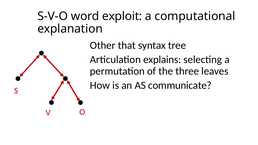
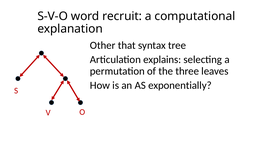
exploit: exploit -> recruit (122, 16)
communicate: communicate -> exponentially (180, 86)
